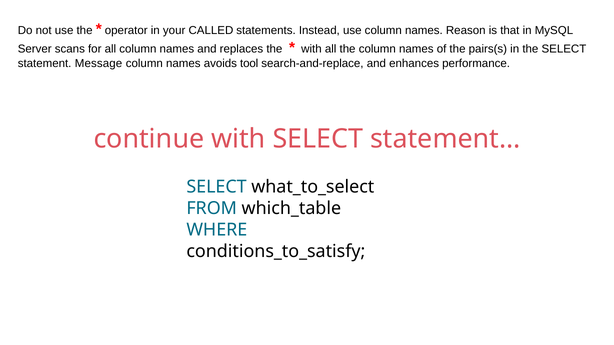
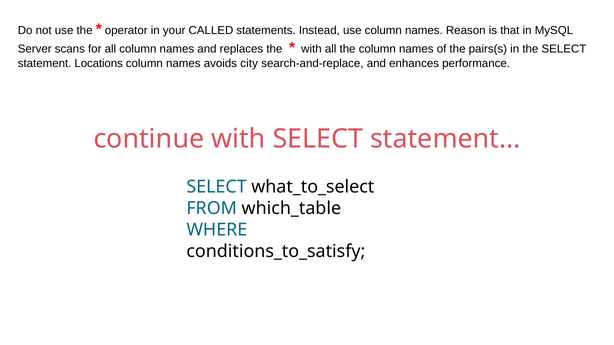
Message: Message -> Locations (99, 64)
tool: tool -> city (249, 64)
